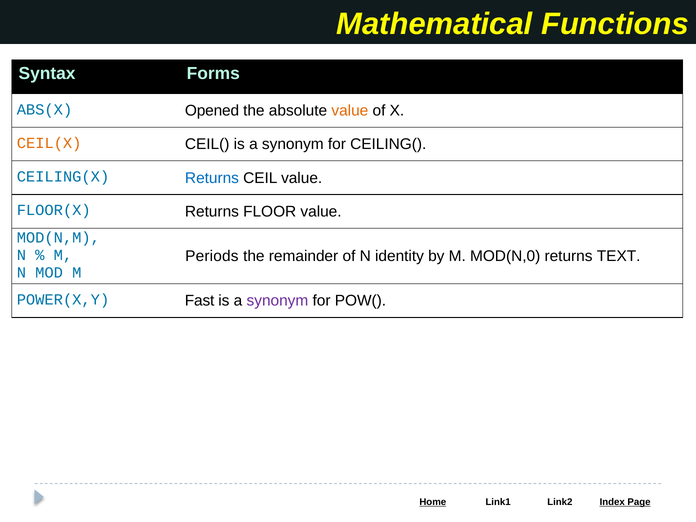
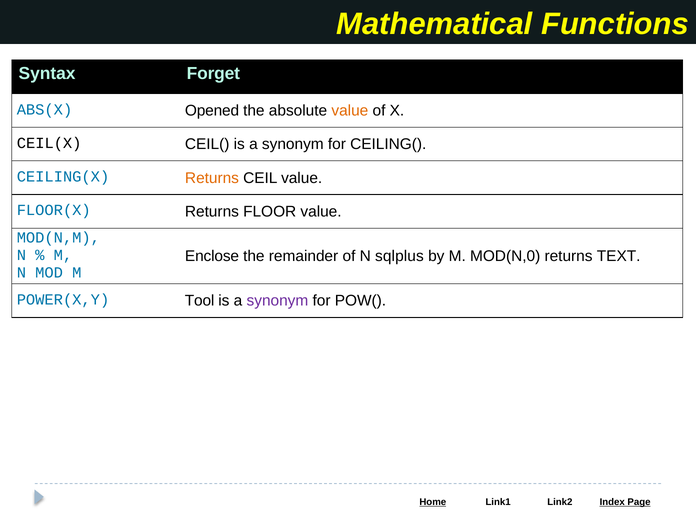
Forms: Forms -> Forget (213, 73)
CEIL(X colour: orange -> black (49, 143)
Returns colour: blue -> orange (212, 178)
Periods: Periods -> Enclose (212, 256)
identity: identity -> sqlplus (399, 256)
Fast: Fast -> Tool (200, 301)
